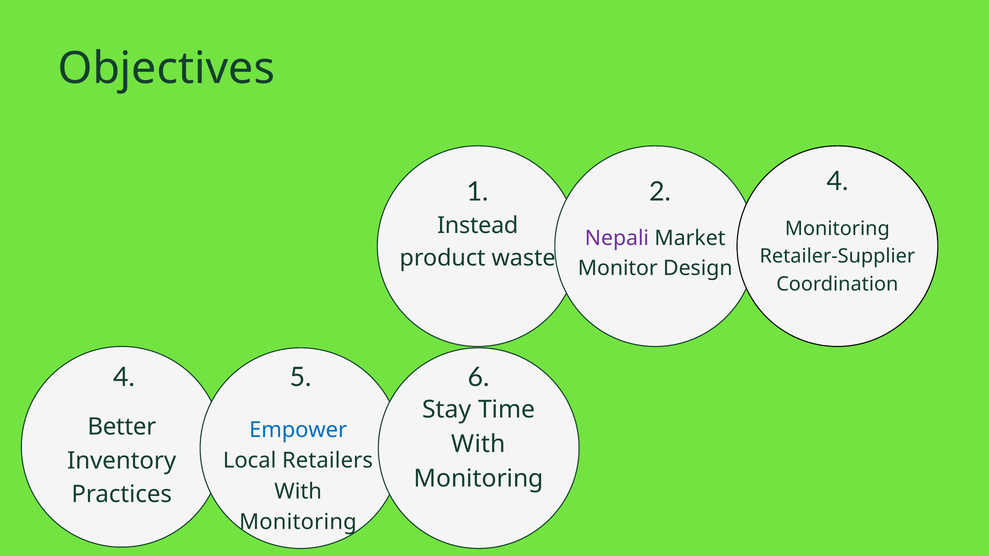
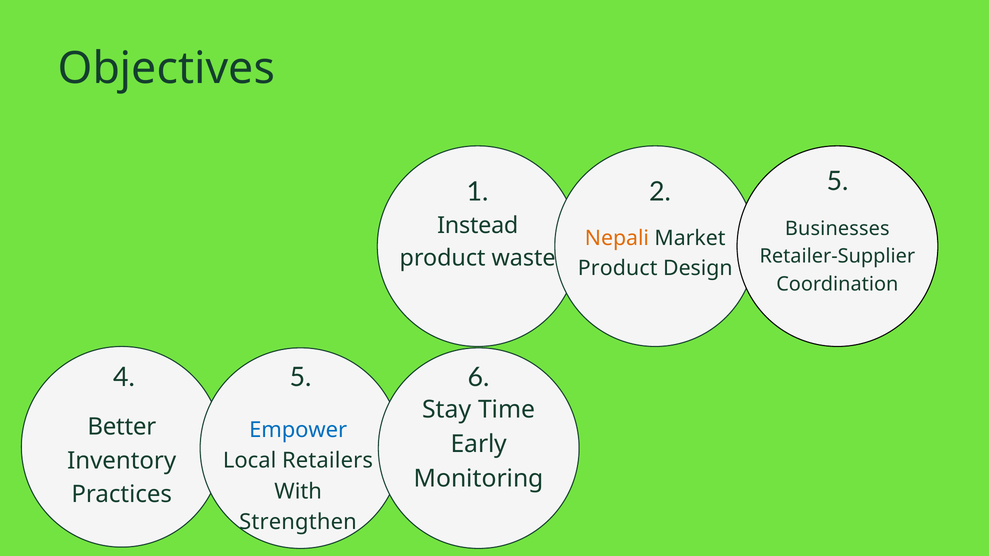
2 4: 4 -> 5 (837, 181)
Monitoring: Monitoring -> Businesses (837, 229)
Nepali colour: purple -> orange (617, 238)
Monitor: Monitor -> Product (618, 268)
With: With -> Early (479, 444)
Monitoring: Monitoring -> Strengthen (298, 522)
